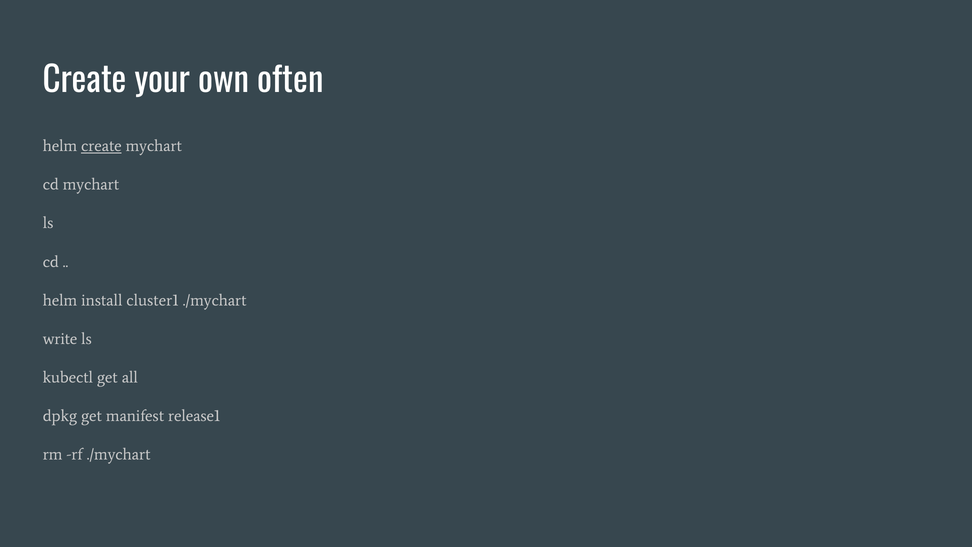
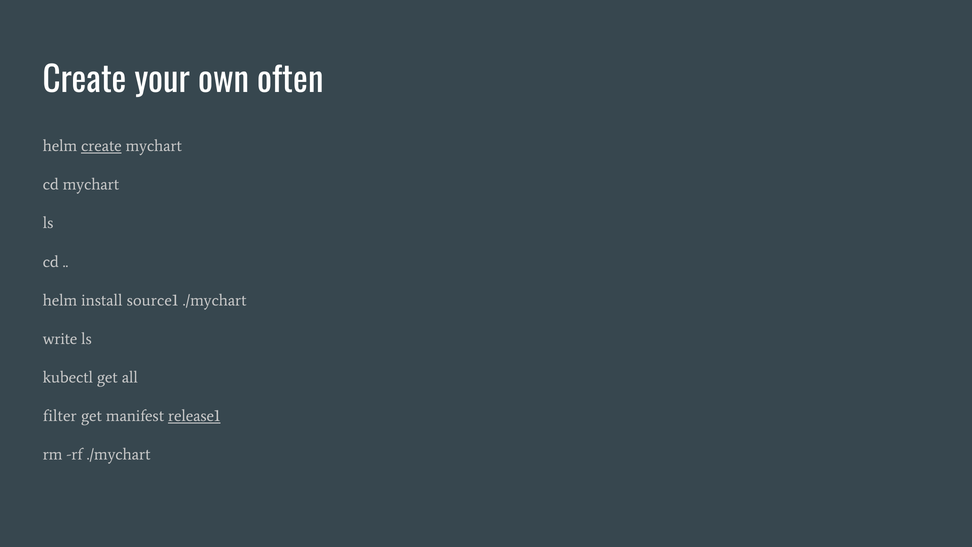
cluster1: cluster1 -> source1 (153, 300)
dpkg: dpkg -> filter (60, 416)
release1 underline: none -> present (194, 416)
